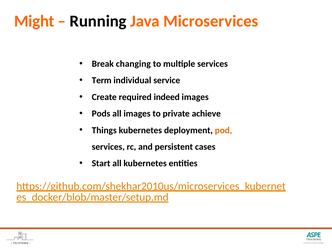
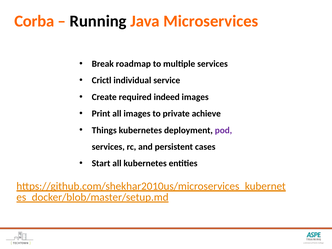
Might: Might -> Corba (34, 21)
changing: changing -> roadmap (133, 64)
Term: Term -> Crictl (102, 80)
Pods: Pods -> Print (101, 114)
pod colour: orange -> purple (223, 130)
